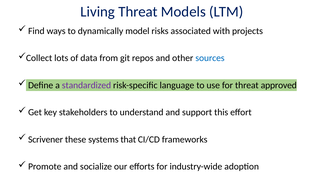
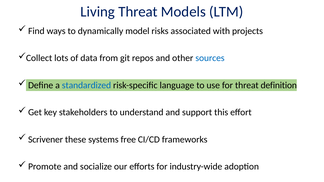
standardized colour: purple -> blue (86, 85)
approved: approved -> definition (279, 85)
that: that -> free (128, 140)
